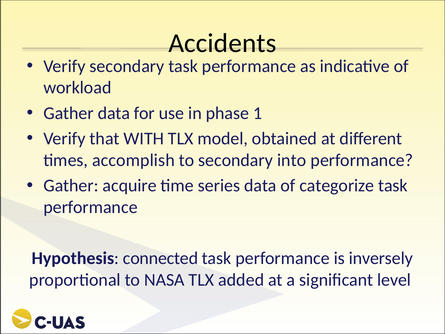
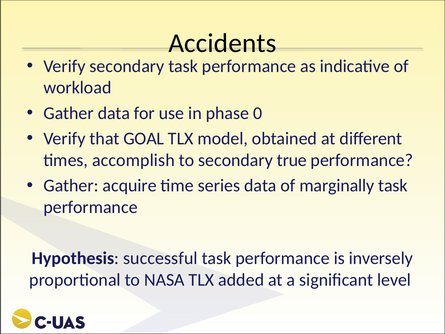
1: 1 -> 0 (258, 113)
WITH: WITH -> GOAL (144, 139)
into: into -> true (292, 160)
categorize: categorize -> marginally (337, 186)
connected: connected -> successful (160, 258)
